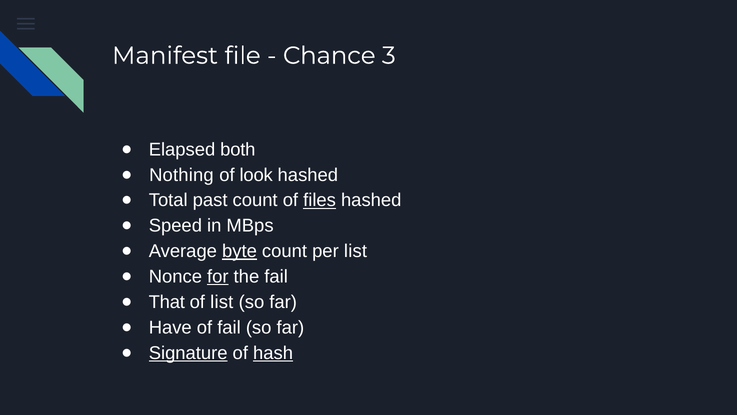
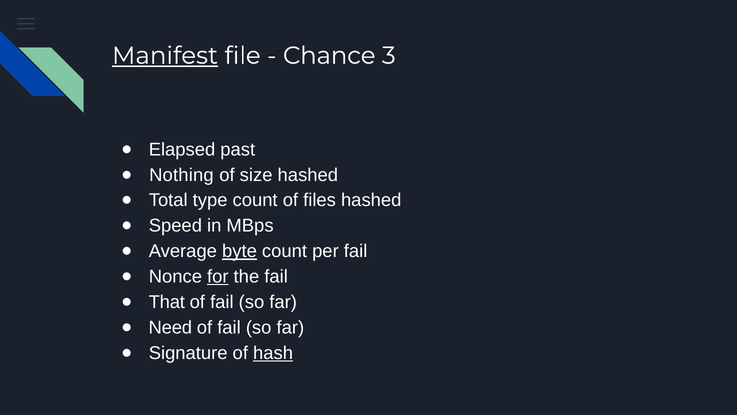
Manifest underline: none -> present (165, 56)
both: both -> past (238, 149)
look: look -> size (256, 175)
past: past -> type (210, 200)
files underline: present -> none (320, 200)
per list: list -> fail (356, 251)
list: list -> fail (222, 302)
Have: Have -> Need (170, 327)
Signature underline: present -> none (188, 353)
